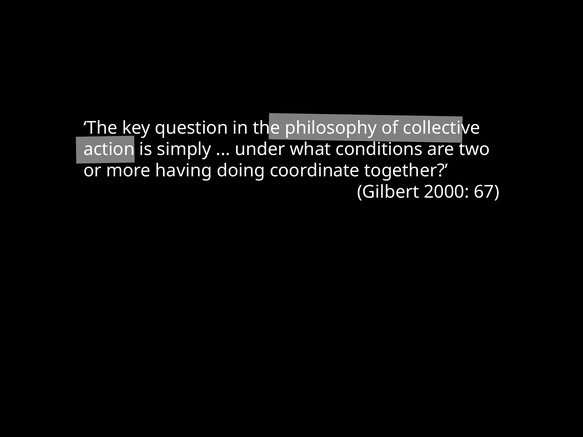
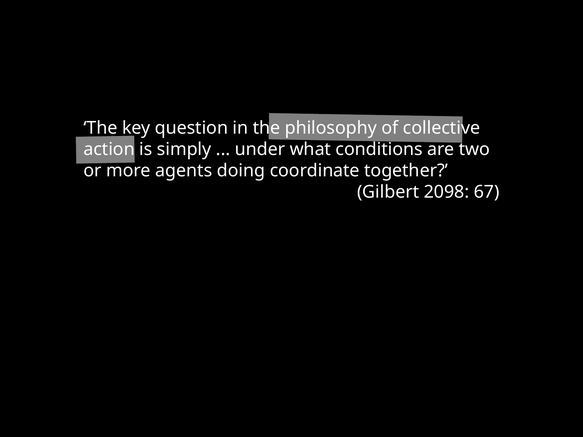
having: having -> agents (184, 171)
2000: 2000 -> 2098 (446, 192)
